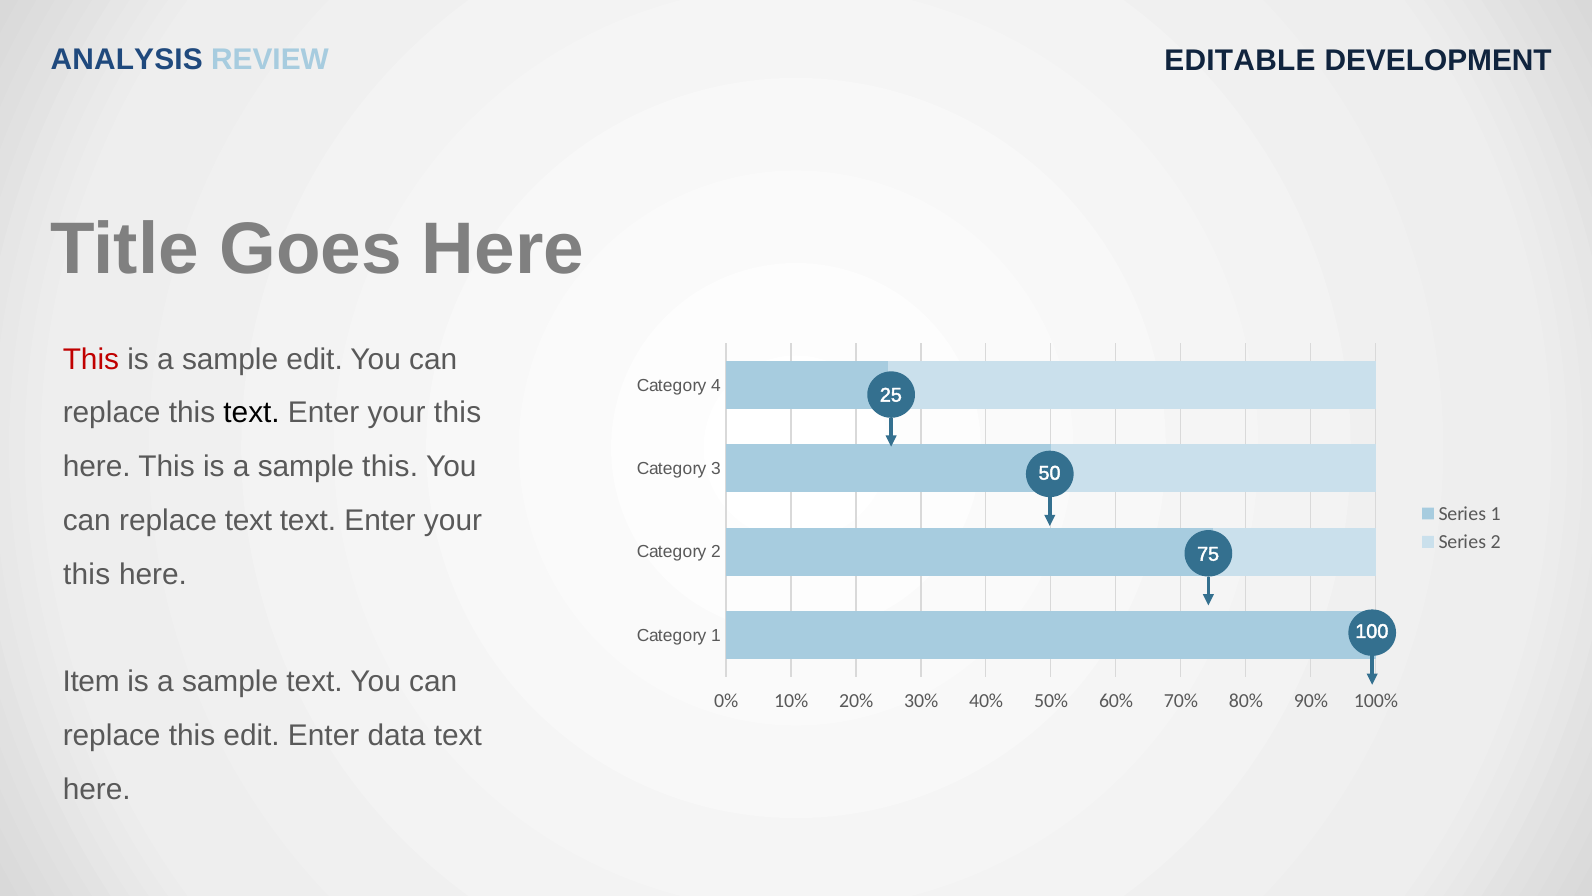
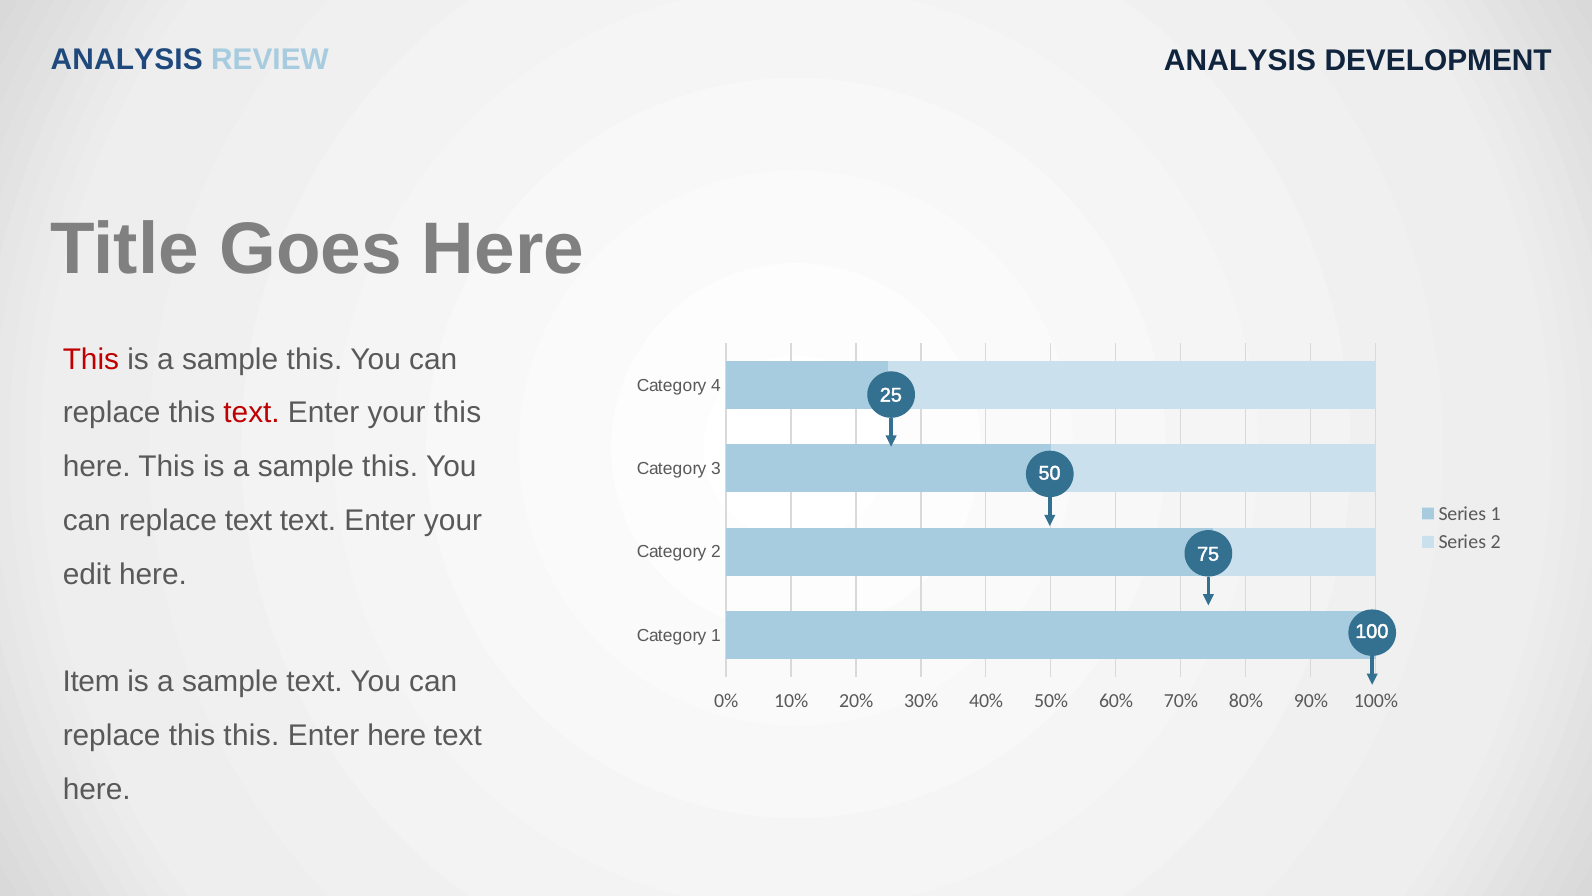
REVIEW EDITABLE: EDITABLE -> ANALYSIS (1240, 61)
edit: edit -> this (314, 359)
text colour: black -> red (252, 413)
this: this -> edit (87, 574)
this edit: edit -> this (251, 735)
Enter data: data -> here (397, 735)
